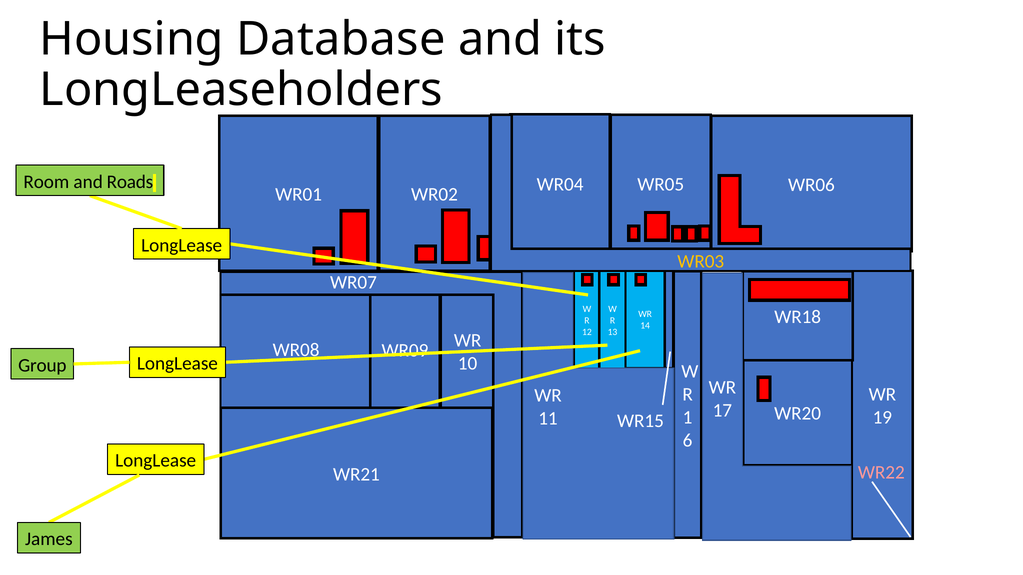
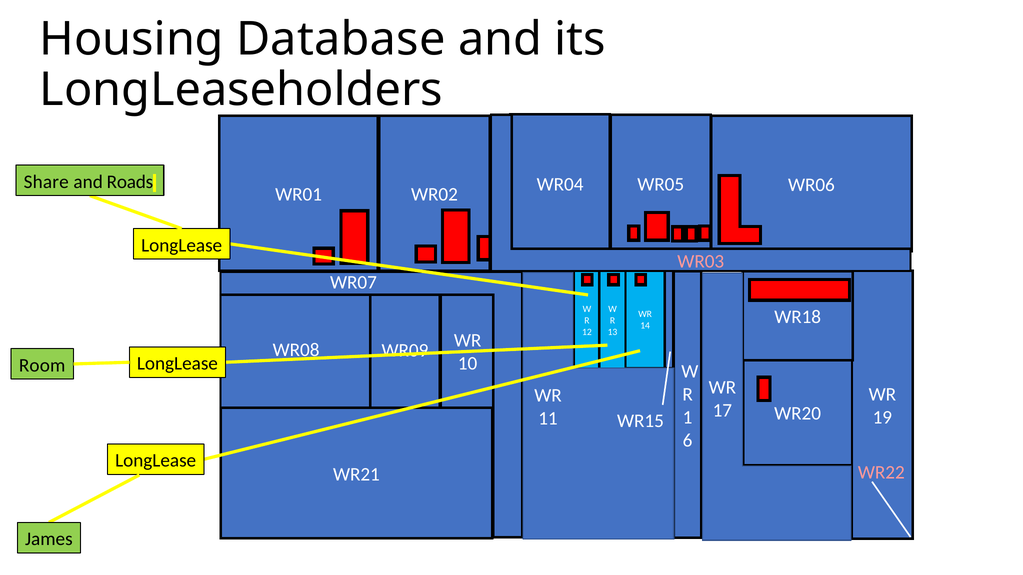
Room: Room -> Share (46, 182)
WR03 colour: yellow -> pink (701, 261)
Group: Group -> Room (42, 366)
